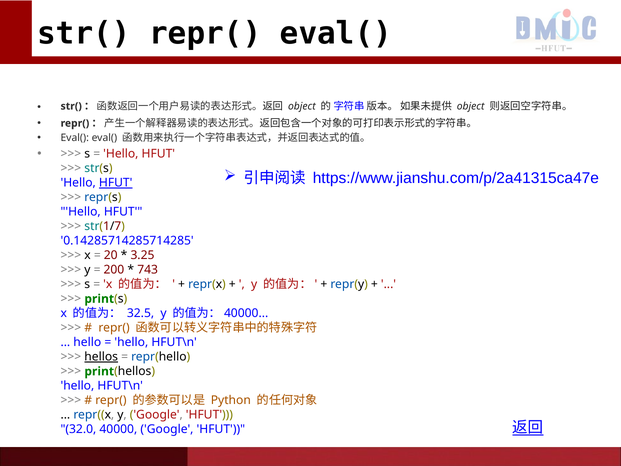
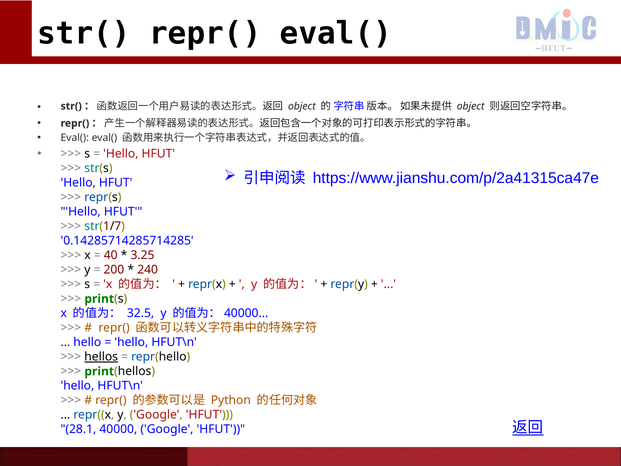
HFUT underline: present -> none (116, 183)
20: 20 -> 40 (111, 255)
743: 743 -> 240 (148, 270)
32.0: 32.0 -> 28.1 (78, 429)
